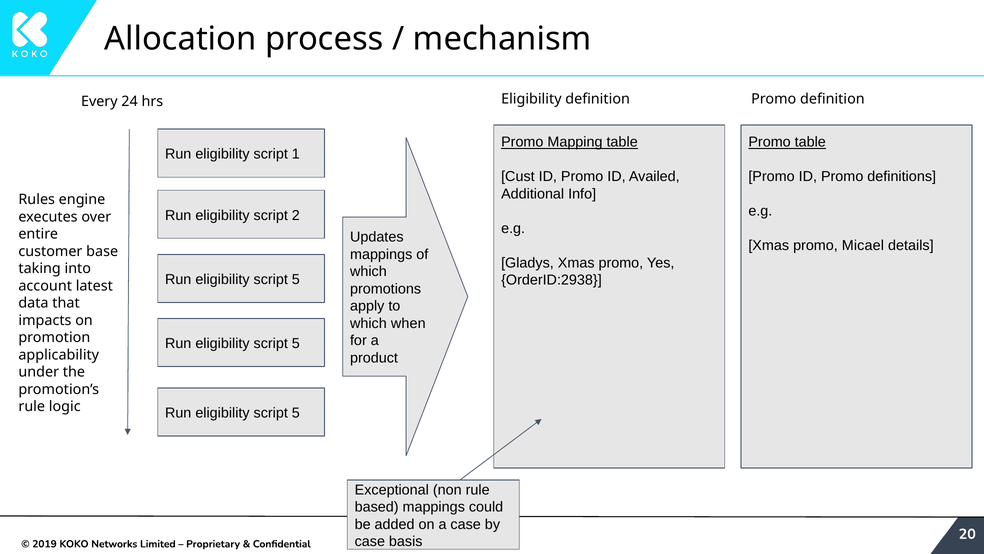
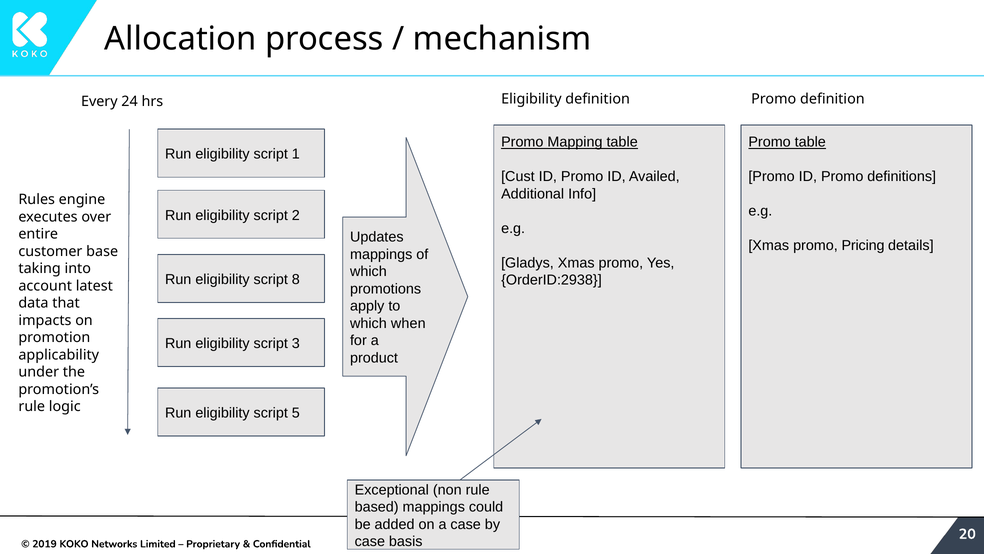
Micael: Micael -> Pricing (863, 245)
5: 5 -> 8 (296, 279)
5: 5 -> 3 (296, 343)
